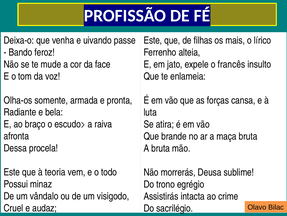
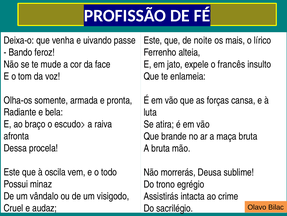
filhas: filhas -> noite (203, 40)
teoria: teoria -> oscila (55, 172)
